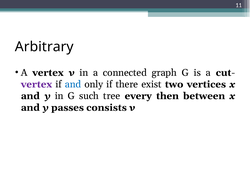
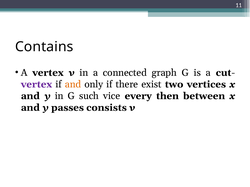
Arbitrary: Arbitrary -> Contains (44, 47)
and colour: blue -> orange (73, 85)
tree: tree -> vice (112, 96)
